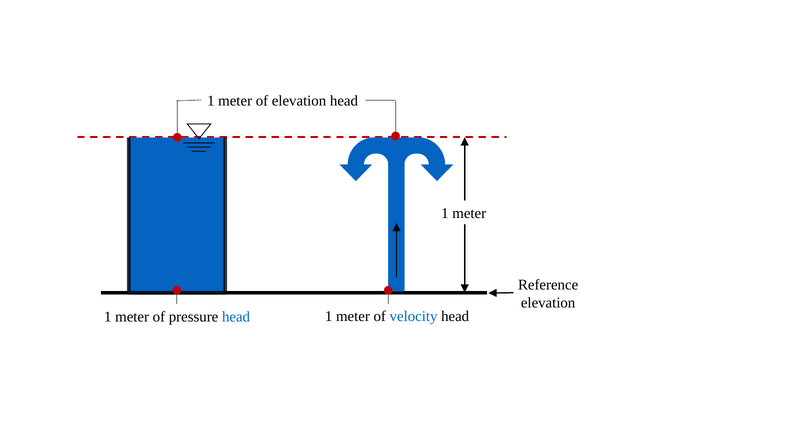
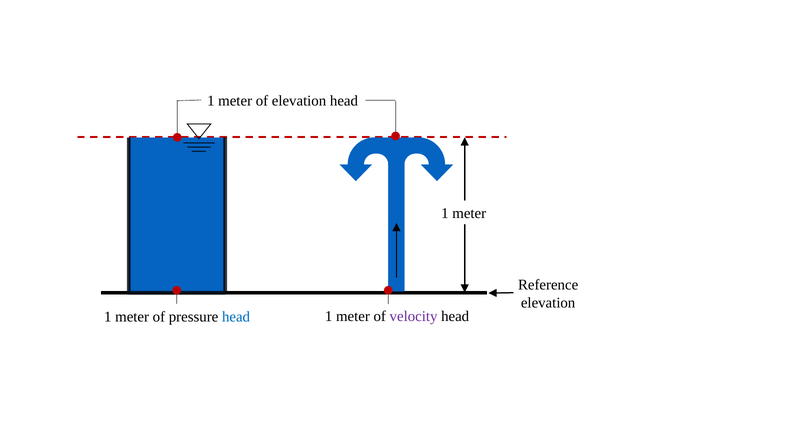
velocity colour: blue -> purple (414, 317)
